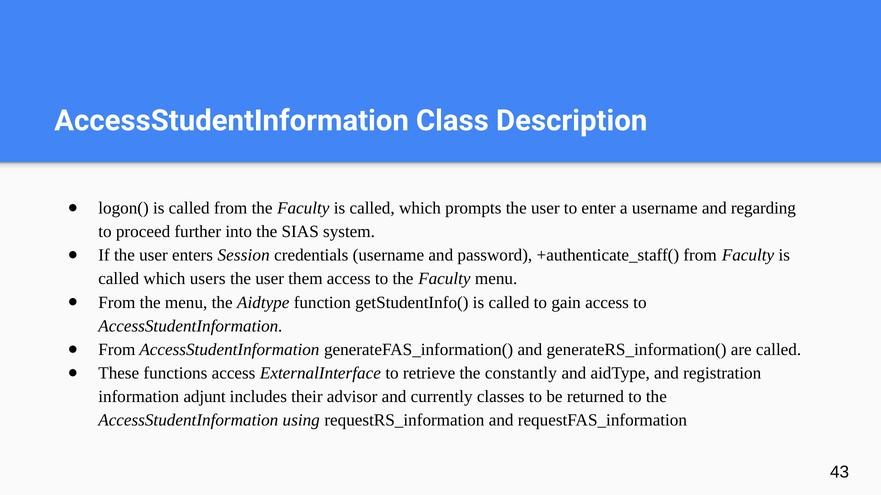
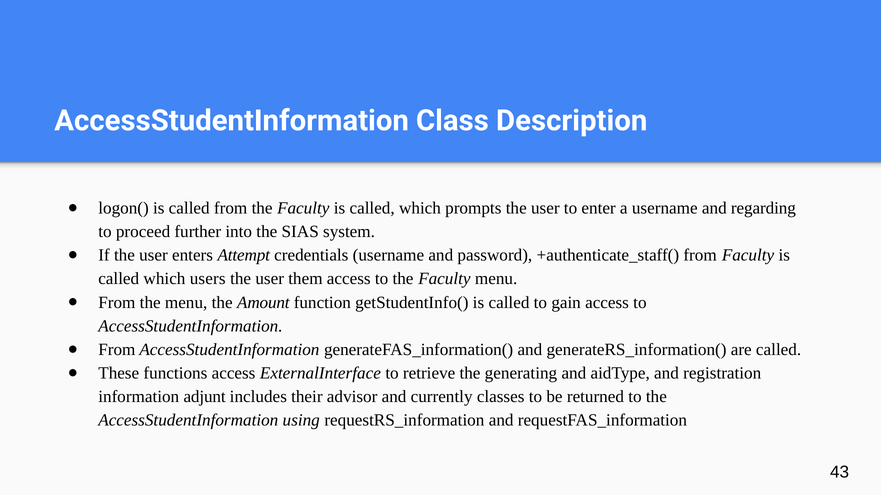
Session: Session -> Attempt (244, 255)
the Aidtype: Aidtype -> Amount (263, 303)
constantly: constantly -> generating (521, 374)
